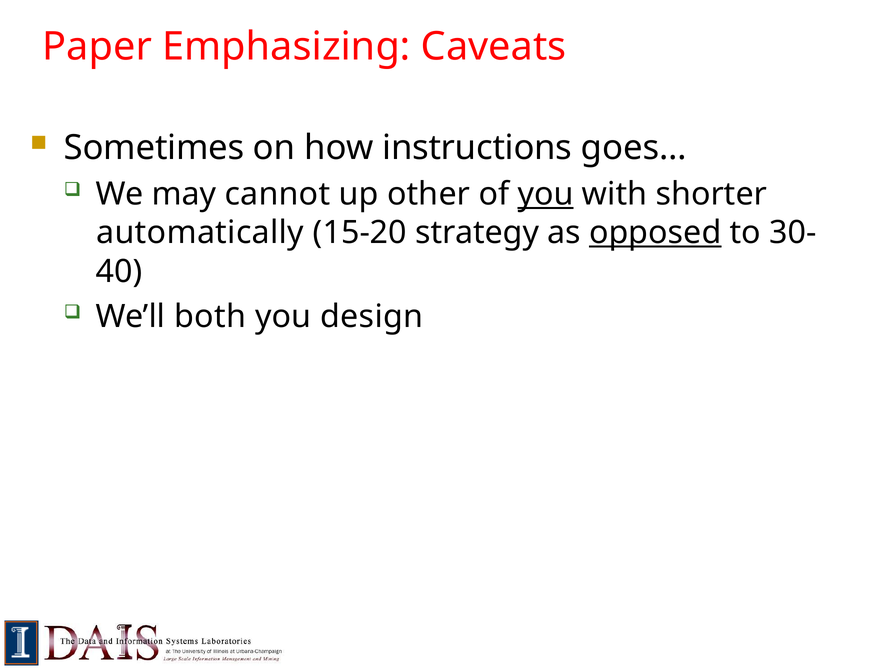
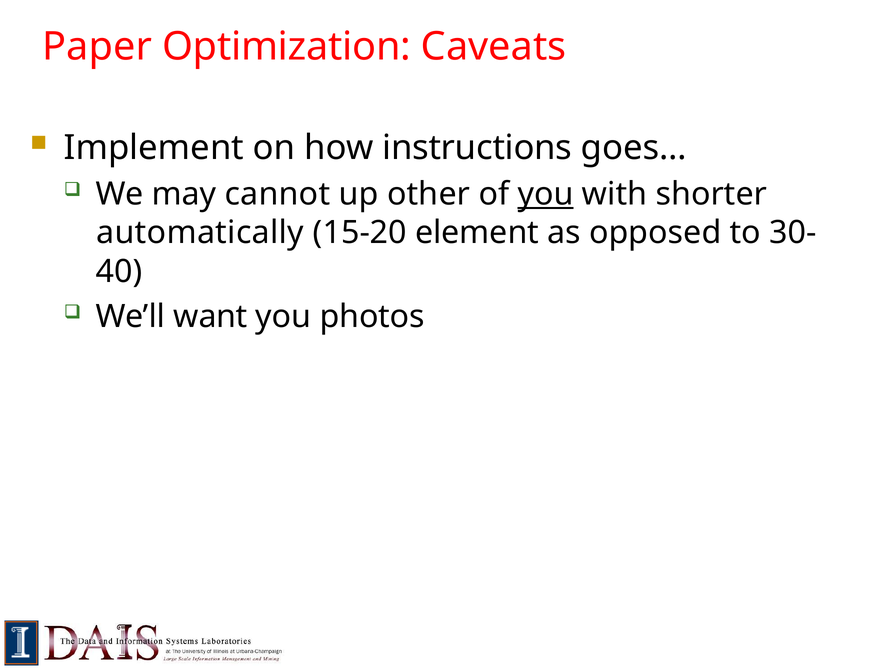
Emphasizing: Emphasizing -> Optimization (287, 47)
Sometimes: Sometimes -> Implement (154, 148)
strategy: strategy -> element (477, 233)
opposed underline: present -> none (655, 233)
both: both -> want (211, 317)
design: design -> photos (372, 317)
